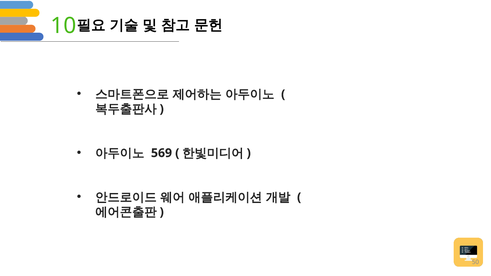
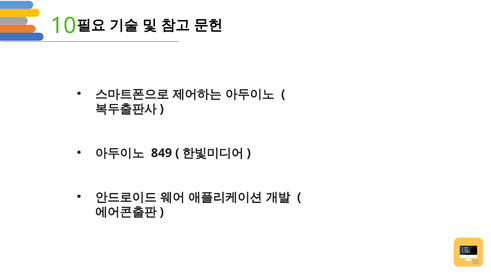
569: 569 -> 849 (161, 153)
